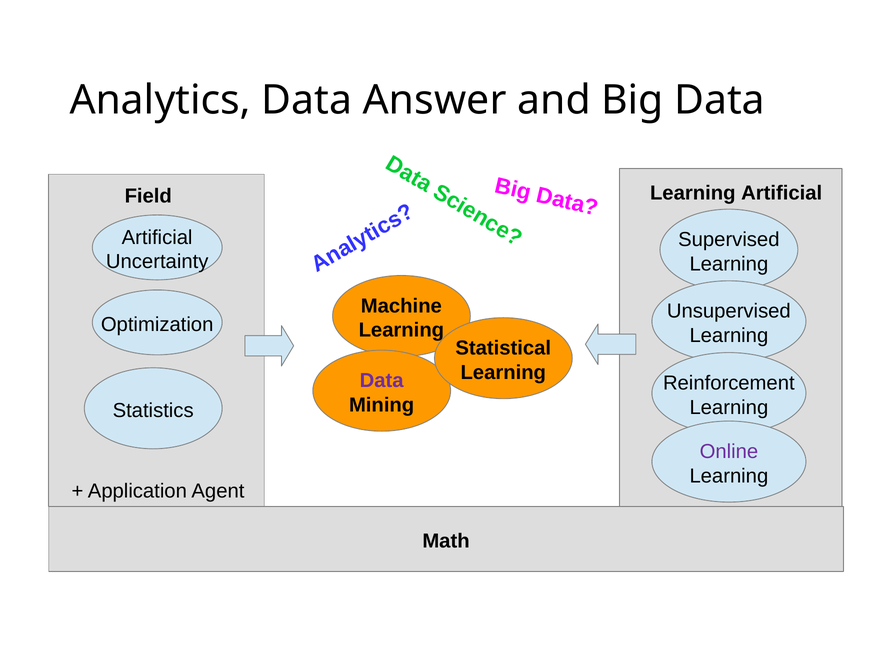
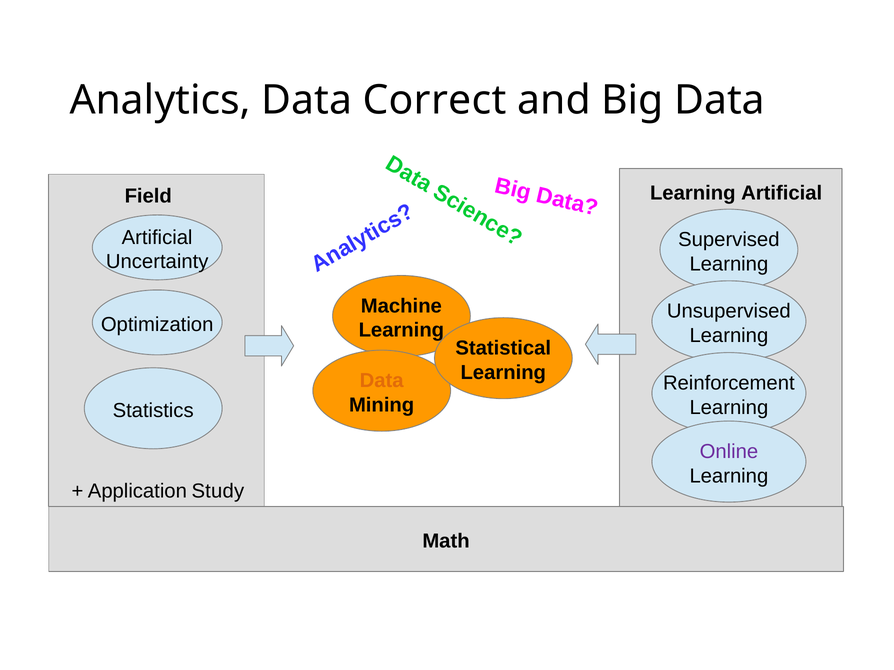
Answer: Answer -> Correct (434, 100)
Data colour: purple -> orange (382, 381)
Agent: Agent -> Study (218, 491)
